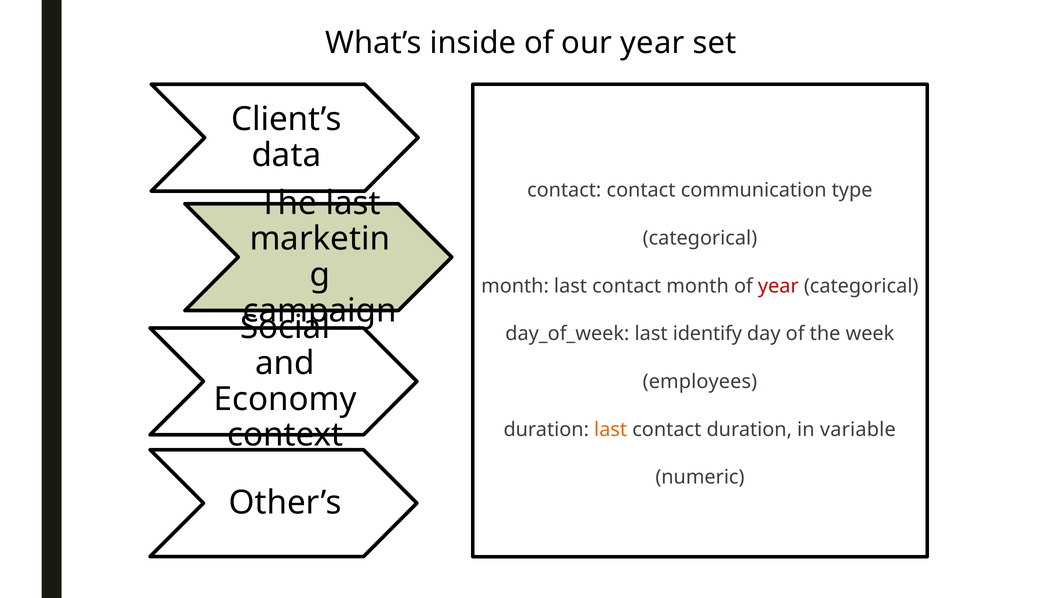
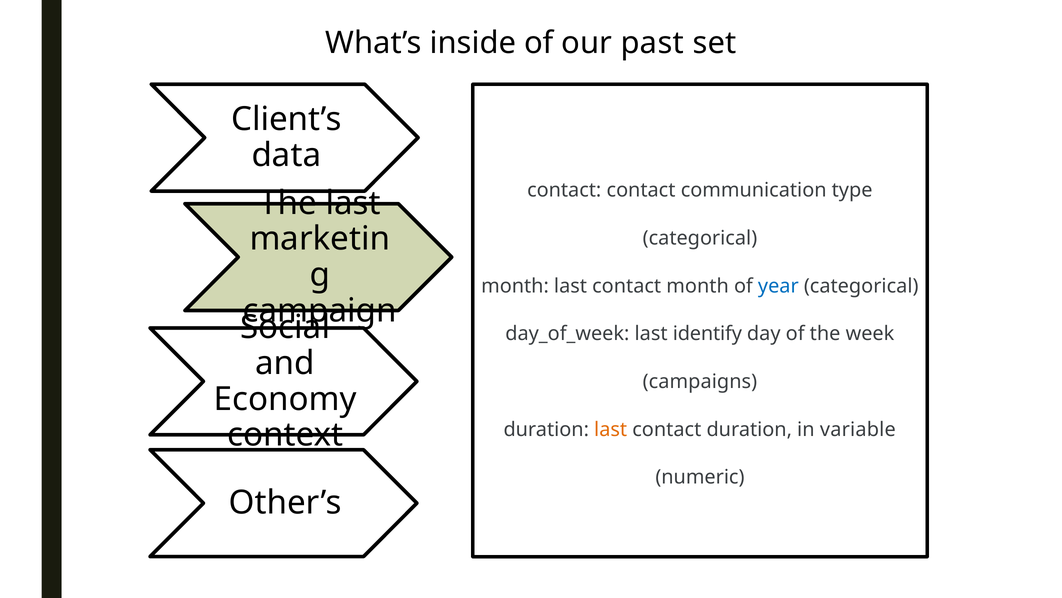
our year: year -> past (652, 43)
year colour: red -> blue (778, 286)
employees: employees -> campaigns (700, 381)
